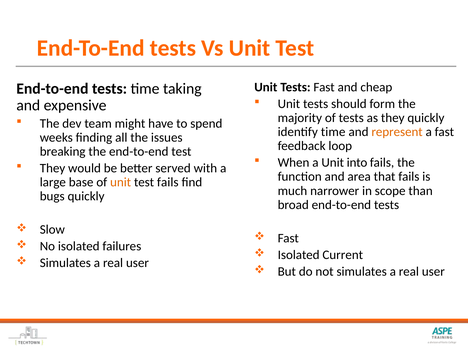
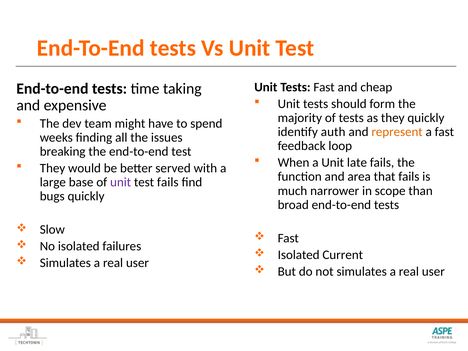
identify time: time -> auth (333, 132)
into: into -> late (357, 163)
unit colour: orange -> purple (121, 182)
